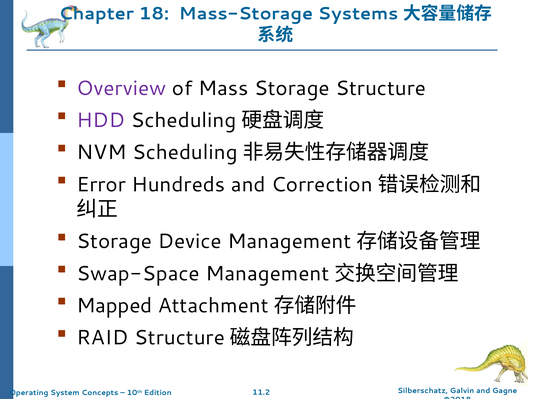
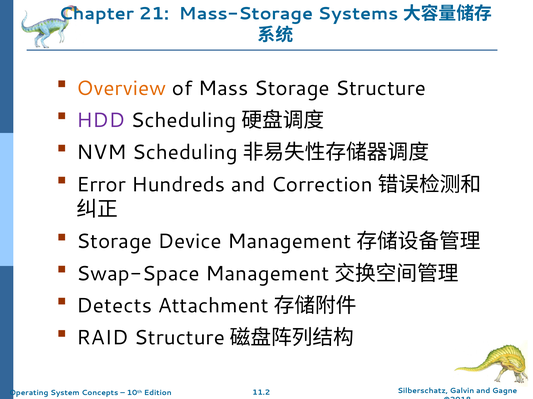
18: 18 -> 21 (154, 14)
Overview colour: purple -> orange (121, 88)
Mapped: Mapped -> Detects (114, 306)
